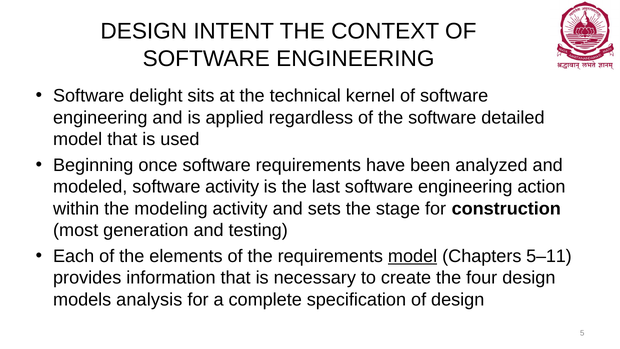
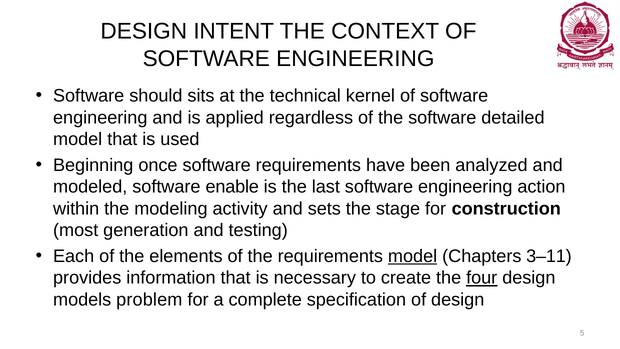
delight: delight -> should (156, 96)
software activity: activity -> enable (232, 187)
5–11: 5–11 -> 3–11 (549, 256)
four underline: none -> present (482, 278)
analysis: analysis -> problem (149, 300)
